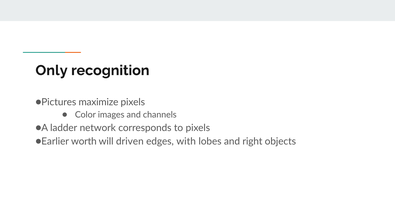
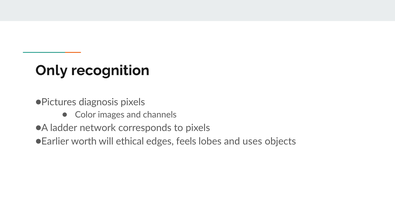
maximize: maximize -> diagnosis (98, 102)
driven: driven -> ethical (130, 141)
with: with -> feels (186, 141)
right: right -> uses (252, 141)
